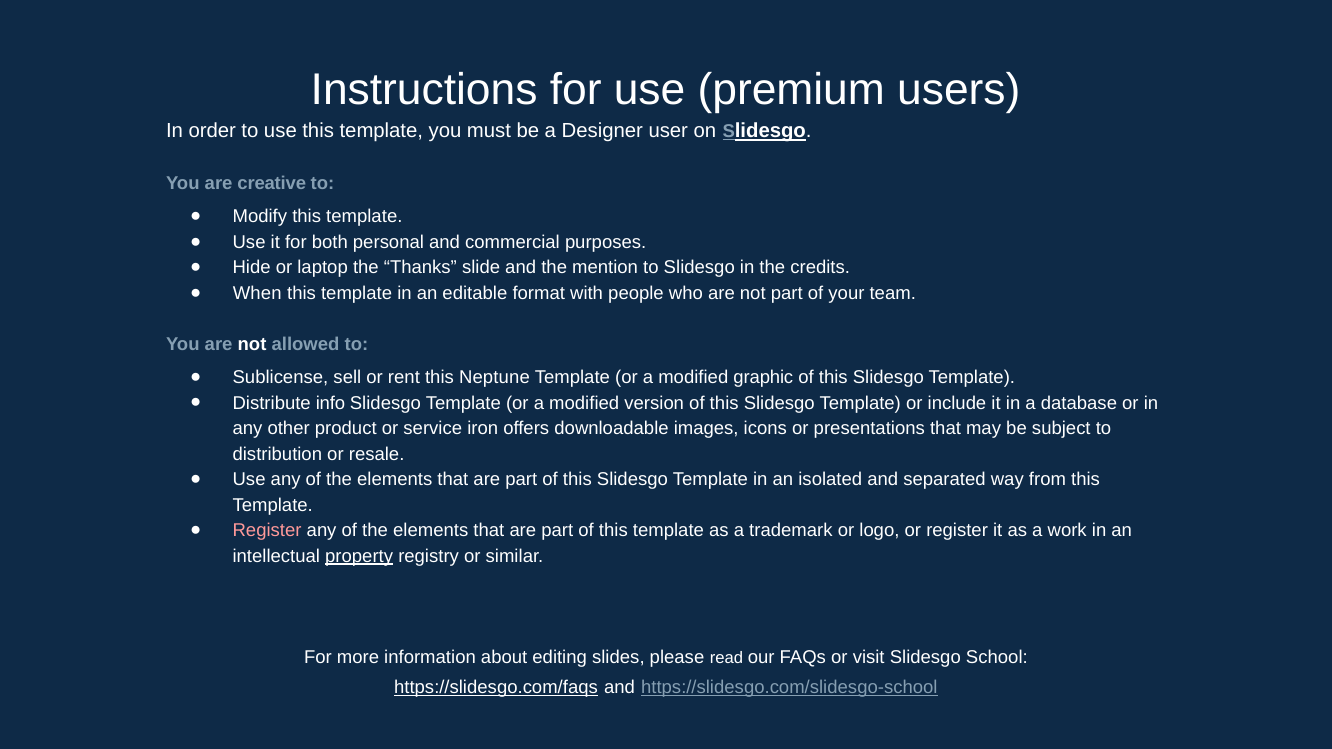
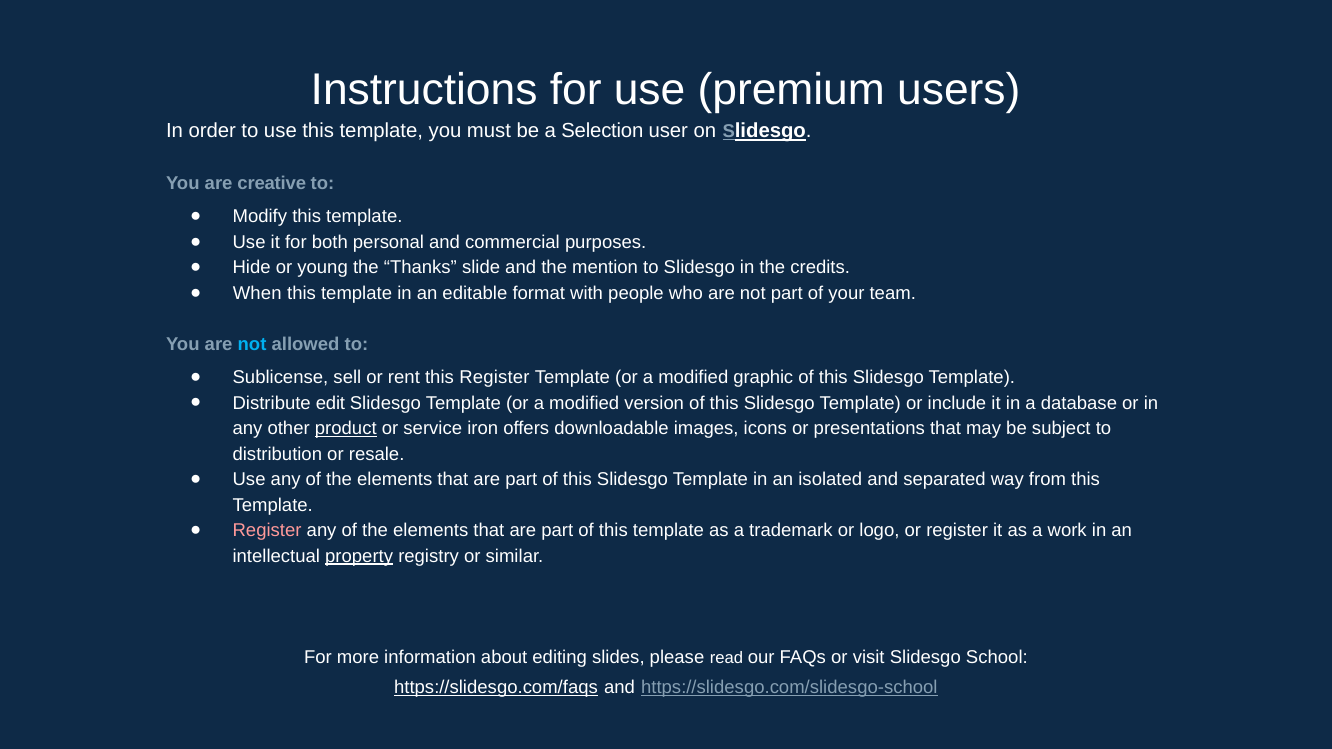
Designer: Designer -> Selection (602, 131)
laptop: laptop -> young (323, 268)
not colour: white -> light blue (252, 345)
this Neptune: Neptune -> Register (494, 377)
info: info -> edit (330, 403)
product underline: none -> present (346, 429)
